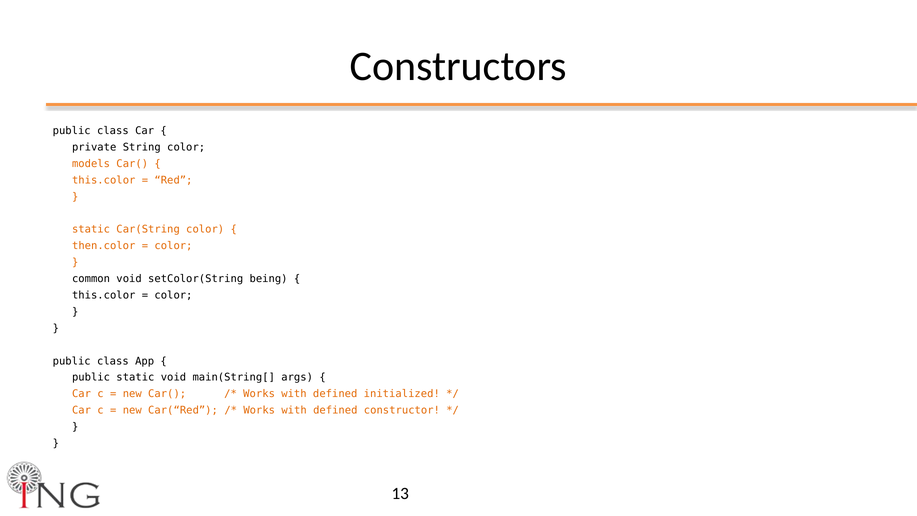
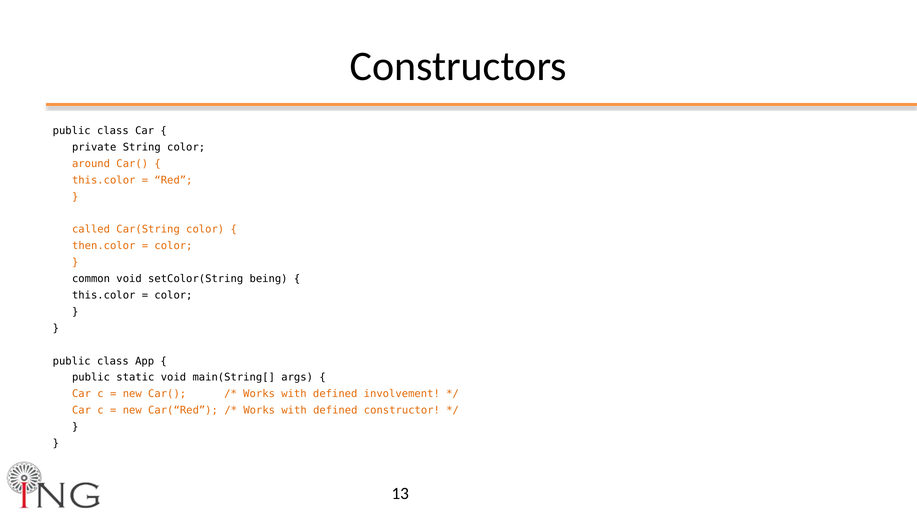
models: models -> around (91, 164)
static: static -> called (91, 229)
initialized: initialized -> involvement (402, 394)
